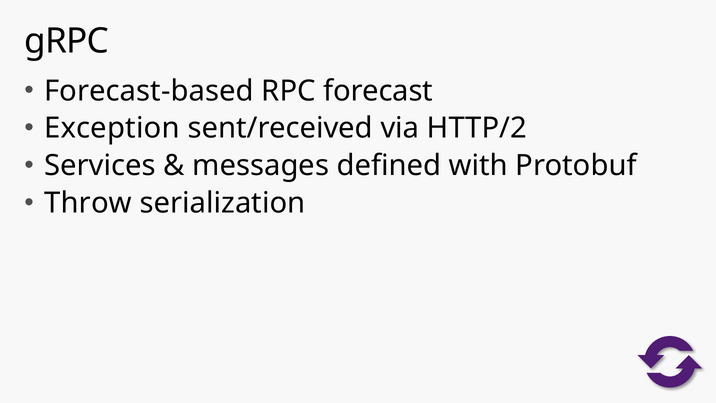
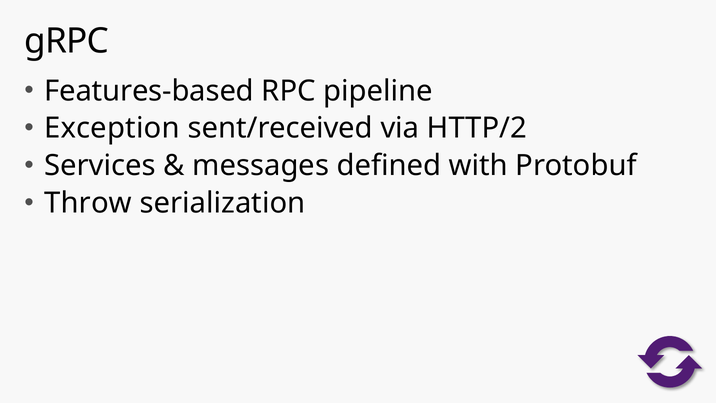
Forecast-based: Forecast-based -> Features-based (149, 91)
forecast: forecast -> pipeline (378, 91)
